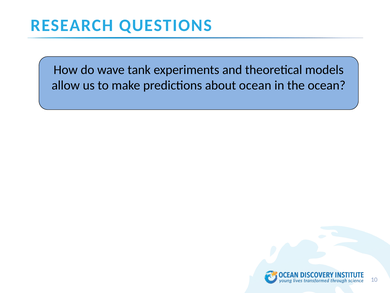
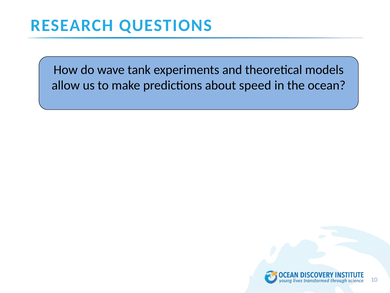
about ocean: ocean -> speed (255, 85)
